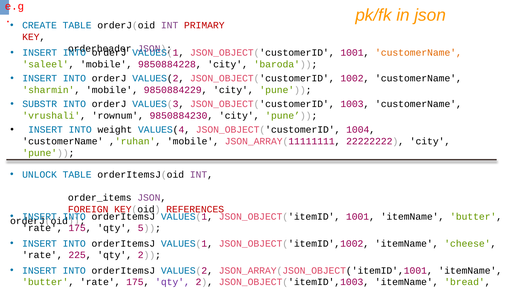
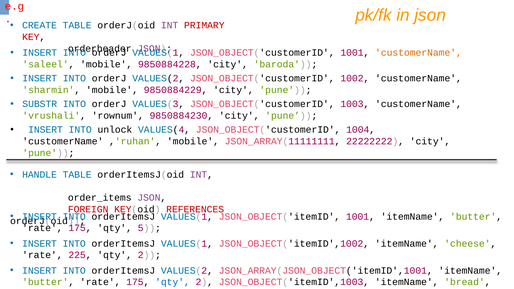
weight: weight -> unlock (115, 130)
UNLOCK: UNLOCK -> HANDLE (40, 175)
qty colour: purple -> blue (173, 282)
